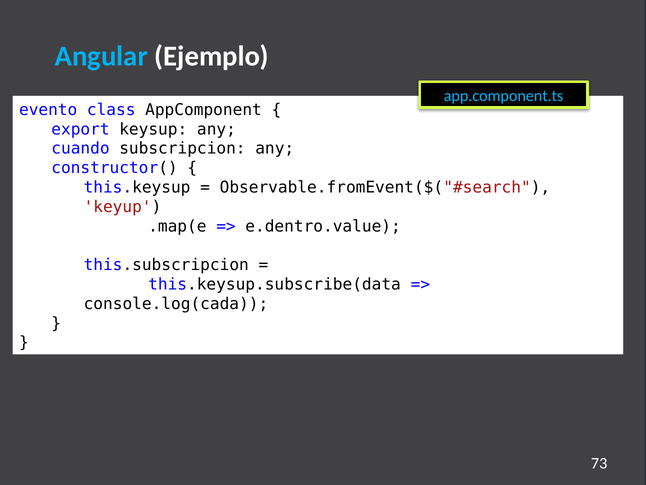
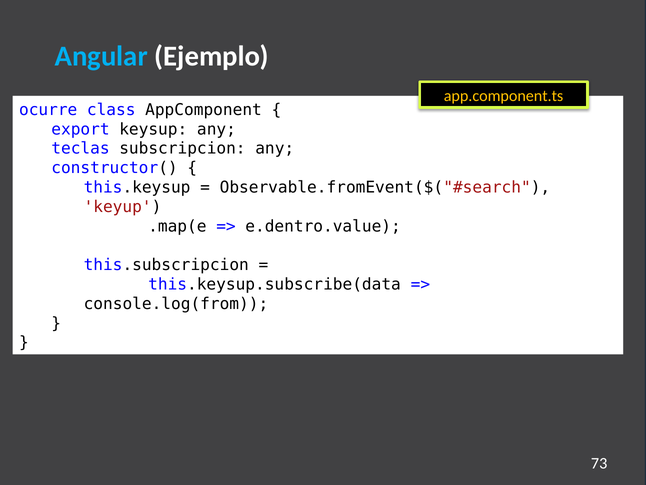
app.component.ts colour: light blue -> yellow (504, 96)
evento: evento -> ocurre (48, 110)
cuando: cuando -> teclas (80, 148)
console.log(cada: console.log(cada -> console.log(from (176, 304)
